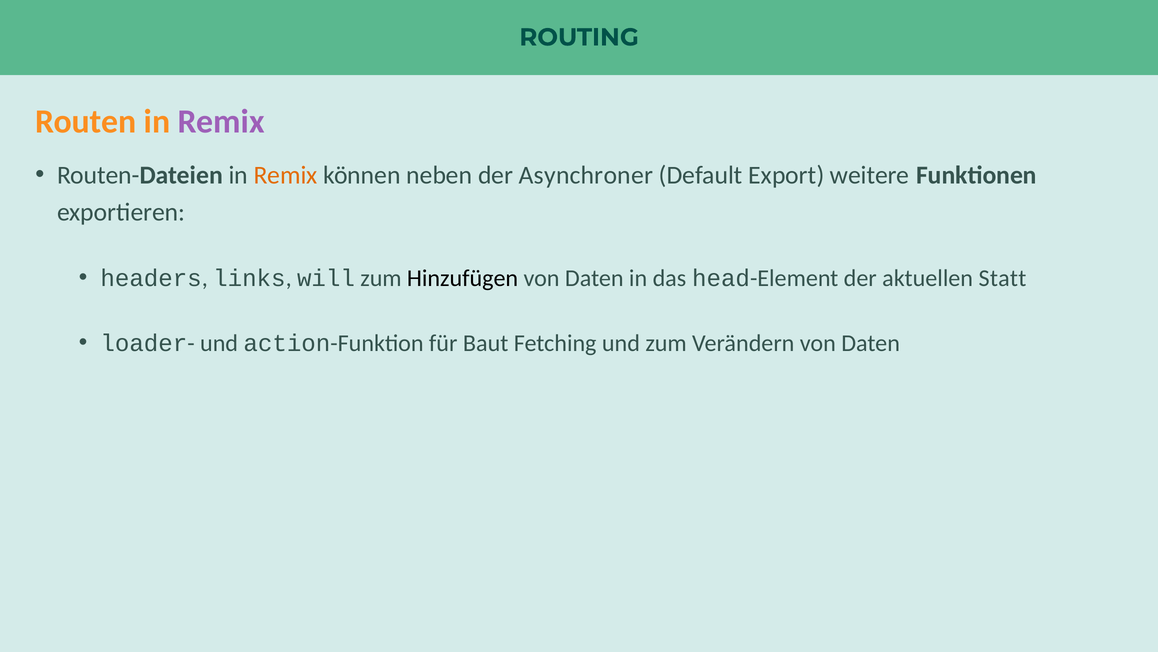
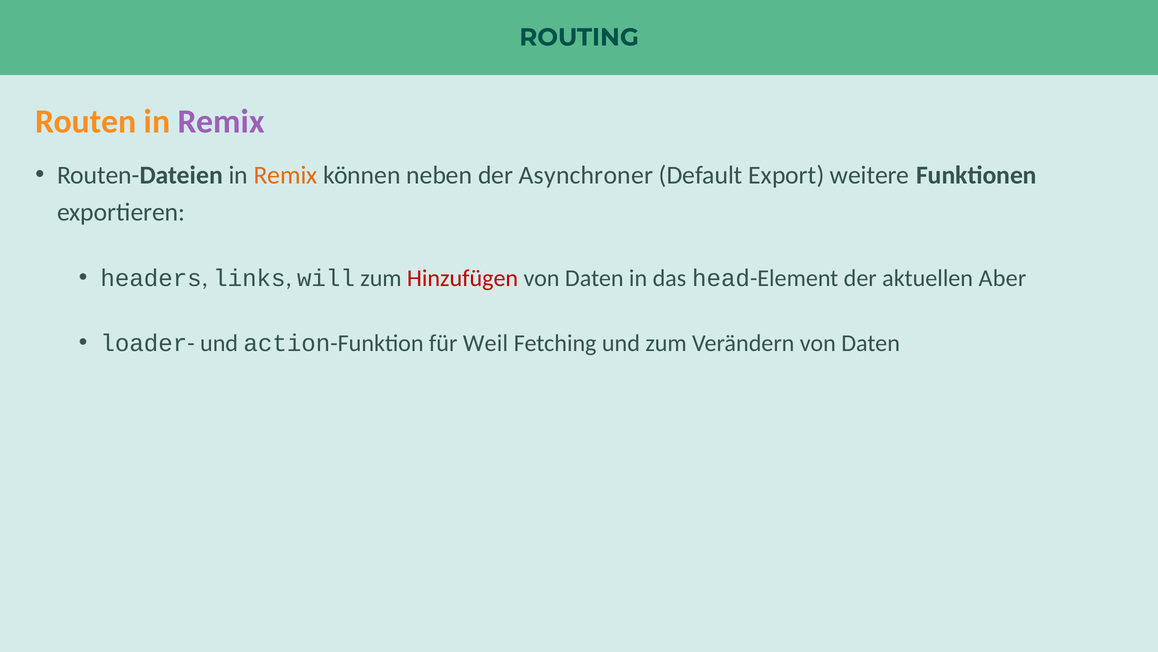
Hinzufügen colour: black -> red (463, 278)
Statt: Statt -> Aber (1002, 278)
Baut: Baut -> Weil (486, 343)
